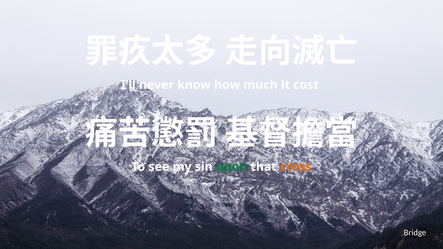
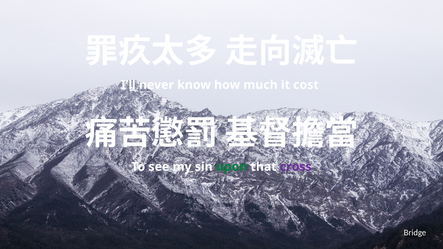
cross colour: orange -> purple (296, 167)
